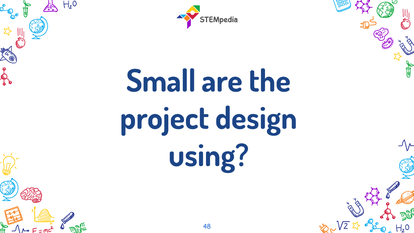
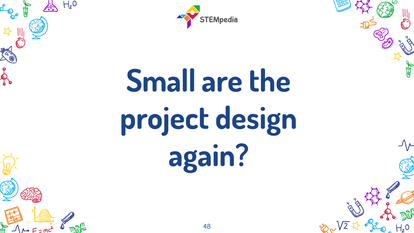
using: using -> again (209, 156)
